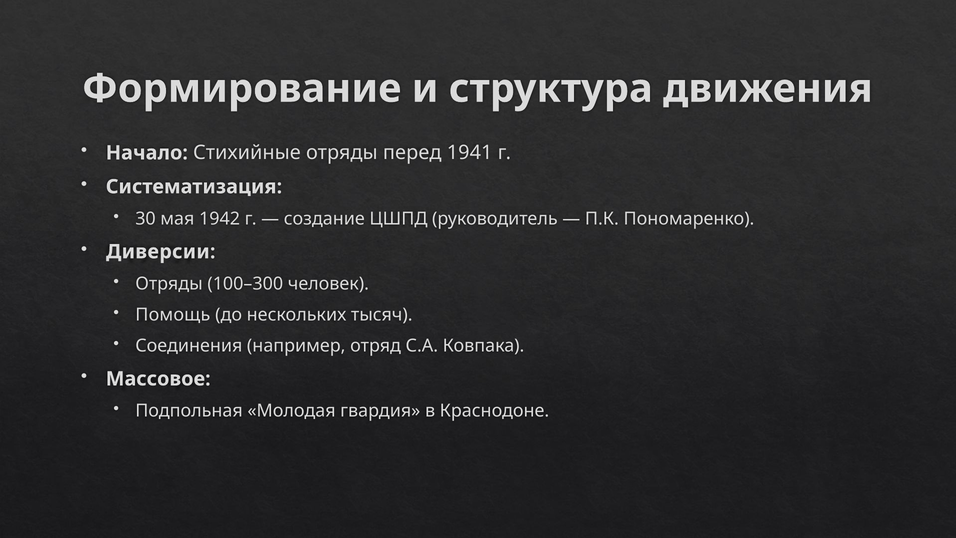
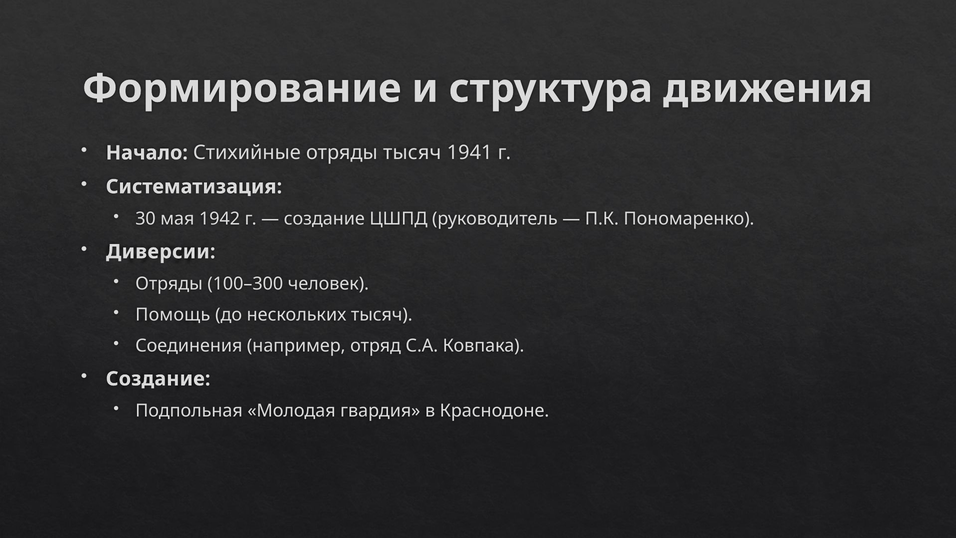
отряды перед: перед -> тысяч (412, 153)
Массовое: Массовое -> Создание (158, 379)
